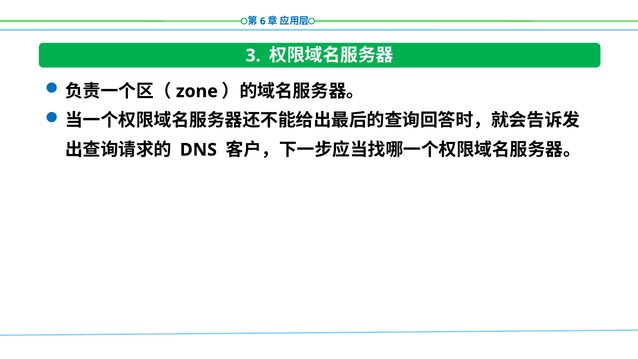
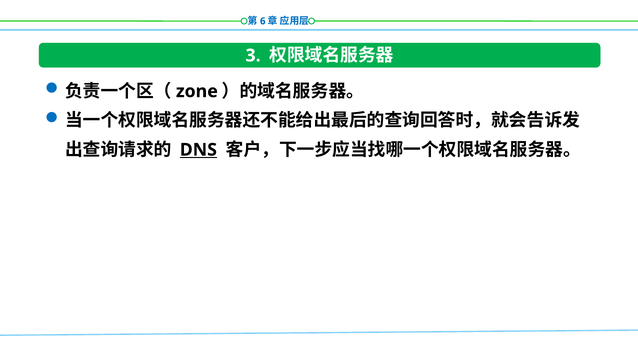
DNS underline: none -> present (198, 150)
